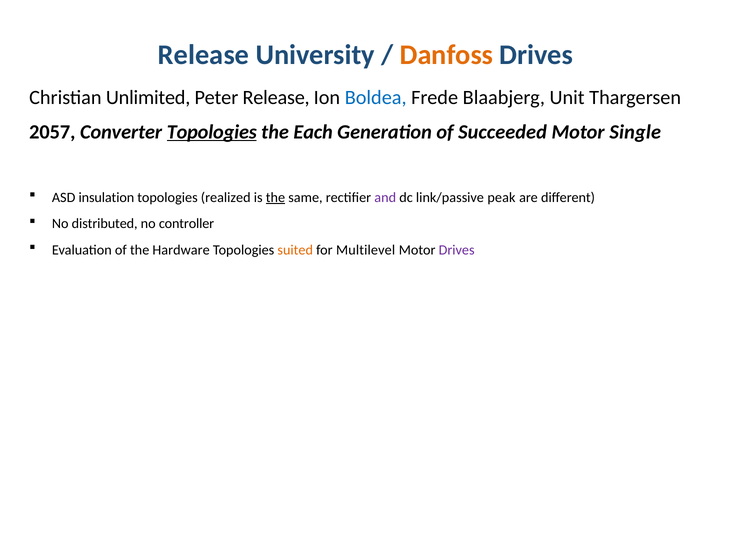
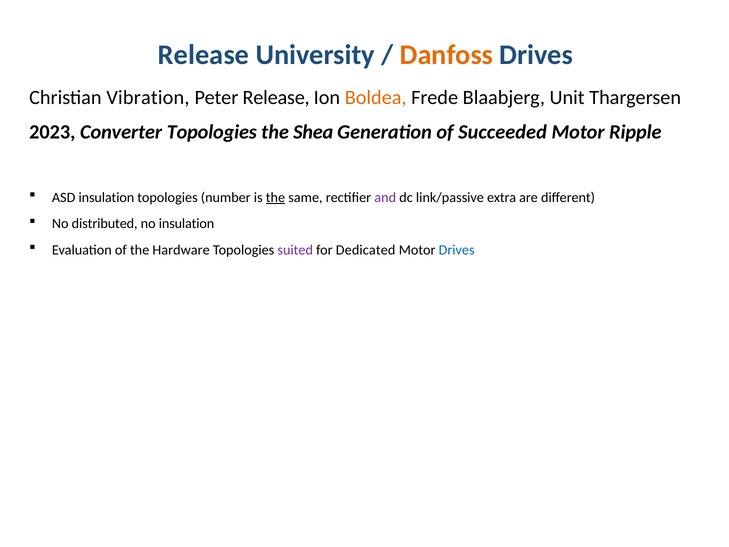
Unlimited: Unlimited -> Vibration (148, 98)
Boldea colour: blue -> orange (376, 98)
2057: 2057 -> 2023 (52, 132)
Topologies underline: present -> none (212, 132)
Each: Each -> Shea (313, 132)
Single: Single -> Ripple (635, 132)
realized: realized -> number (226, 197)
peak: peak -> extra (502, 197)
no controller: controller -> insulation (187, 224)
suited colour: orange -> purple (295, 250)
Multilevel: Multilevel -> Dedicated (366, 250)
Drives colour: purple -> blue (457, 250)
